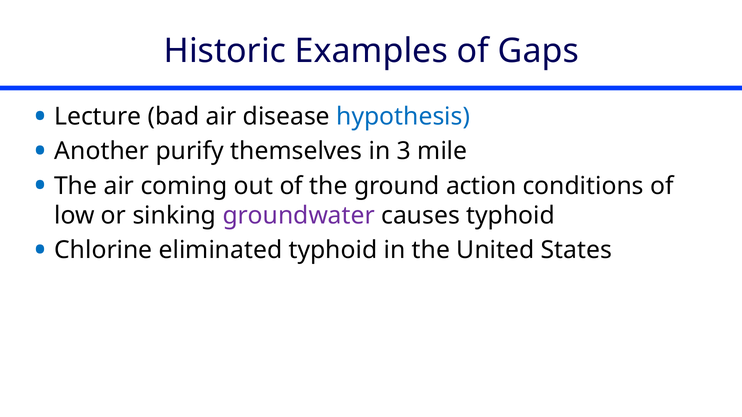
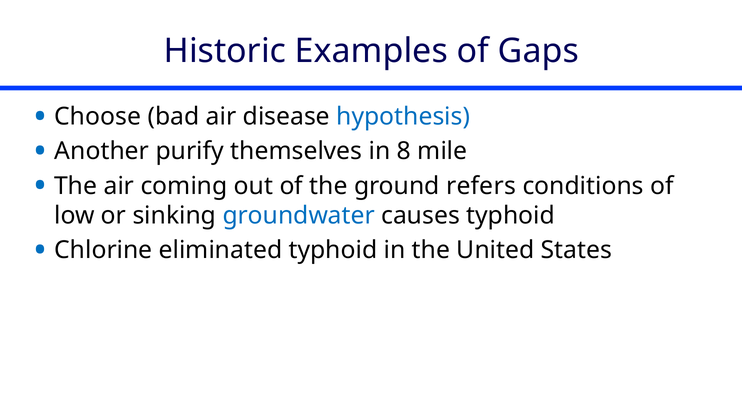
Lecture: Lecture -> Choose (98, 117)
3: 3 -> 8 (404, 151)
action: action -> refers (481, 186)
groundwater colour: purple -> blue (299, 216)
